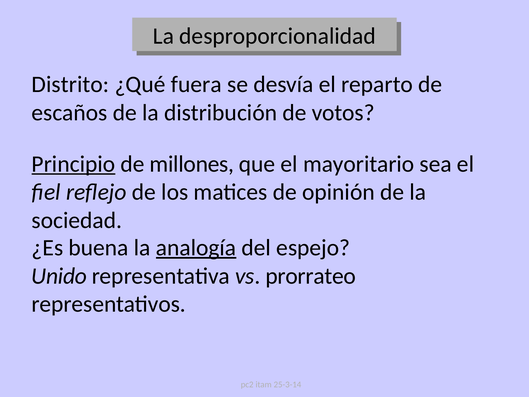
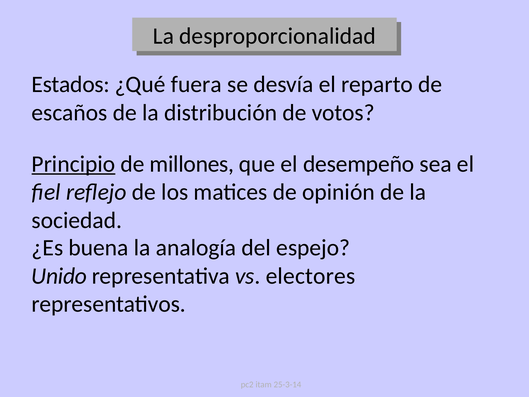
Distrito: Distrito -> Estados (71, 84)
mayoritario: mayoritario -> desempeño (359, 164)
analogía underline: present -> none (196, 248)
prorrateo: prorrateo -> electores (311, 276)
